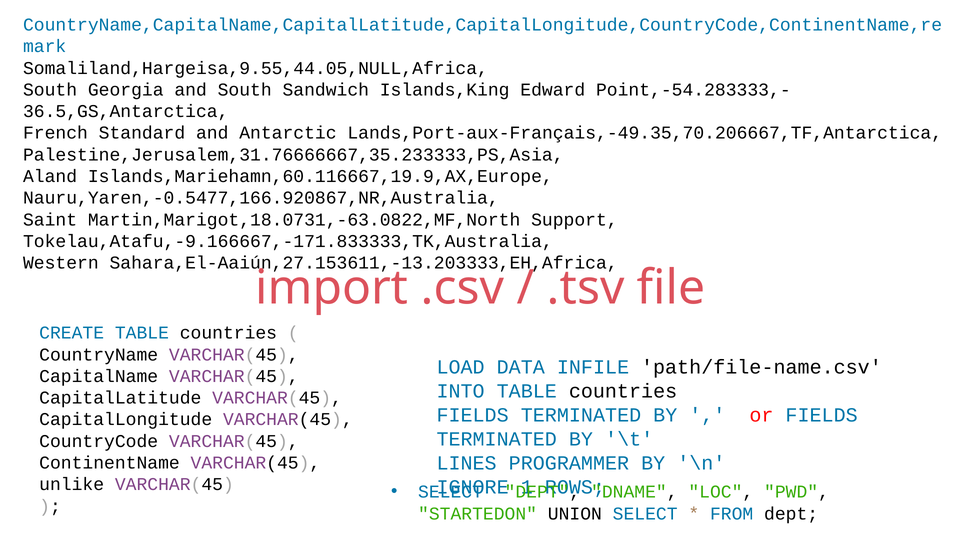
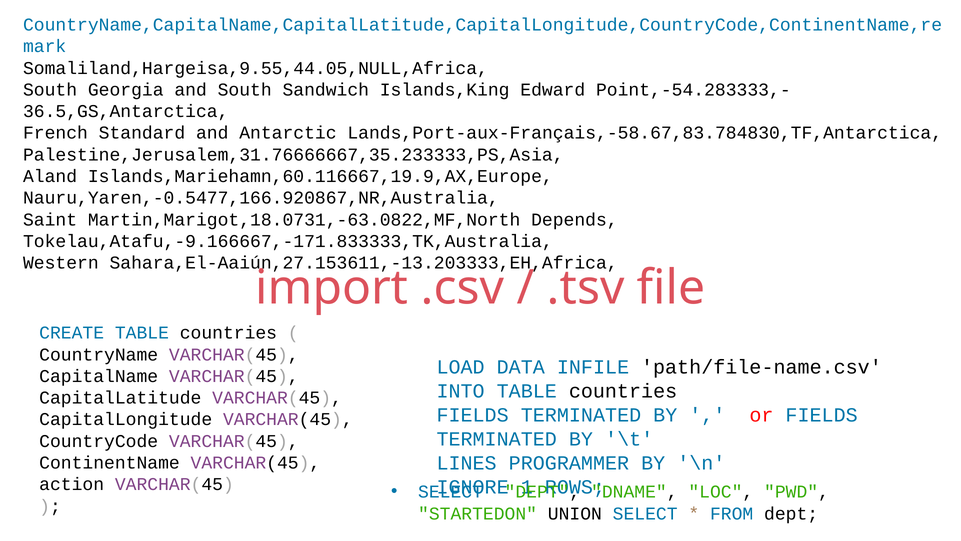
Lands,Port-aux-Français,-49.35,70.206667,TF,Antarctica: Lands,Port-aux-Français,-49.35,70.206667,TF,Antarctica -> Lands,Port-aux-Français,-58.67,83.784830,TF,Antarctica (645, 133)
Support: Support -> Depends (574, 219)
unlike: unlike -> action (72, 484)
